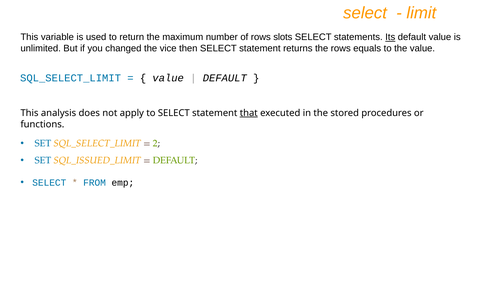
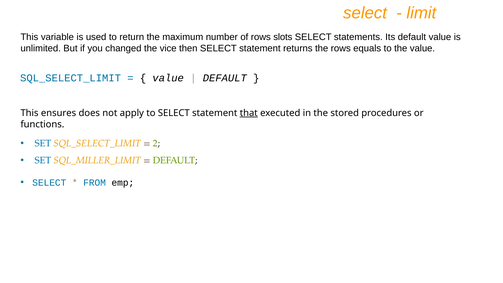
Its underline: present -> none (390, 37)
analysis: analysis -> ensures (59, 113)
SQL_ISSUED_LIMIT: SQL_ISSUED_LIMIT -> SQL_MILLER_LIMIT (97, 160)
